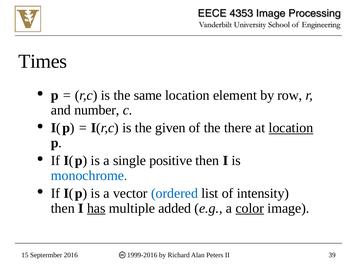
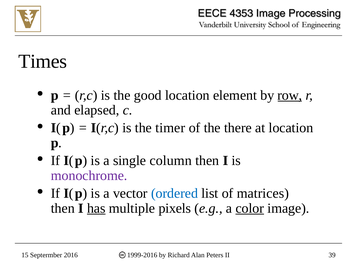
same: same -> good (148, 95)
row underline: none -> present (290, 95)
number: number -> elapsed (97, 110)
given: given -> timer (170, 128)
location underline: present -> none (291, 128)
positive: positive -> column (171, 161)
monochrome colour: blue -> purple (89, 176)
intensity: intensity -> matrices (263, 194)
added: added -> pixels (175, 209)
